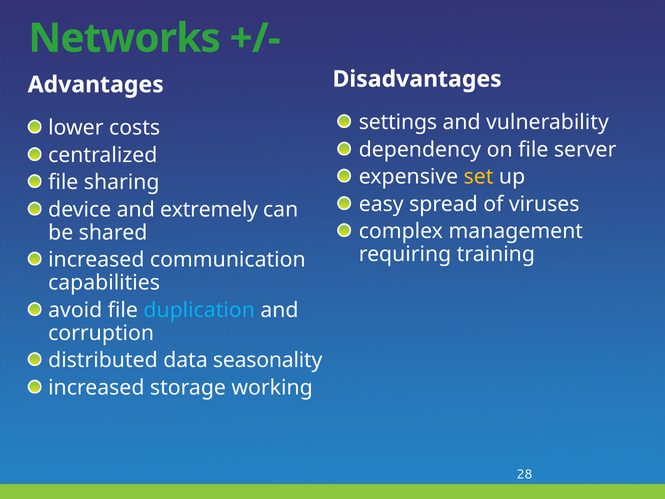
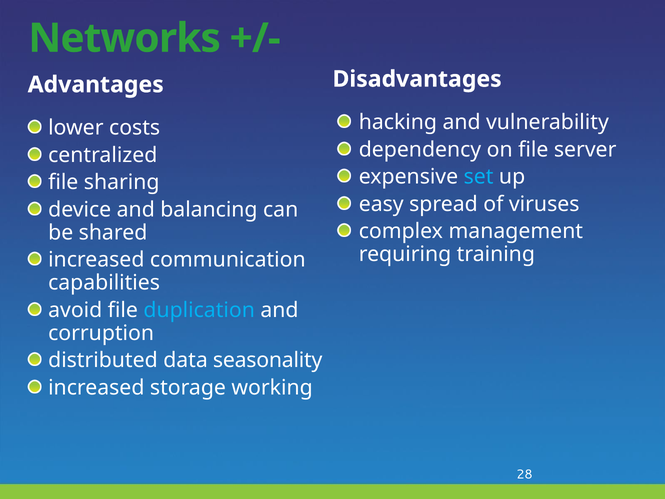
settings: settings -> hacking (398, 122)
set colour: yellow -> light blue (479, 177)
extremely: extremely -> balancing (209, 209)
